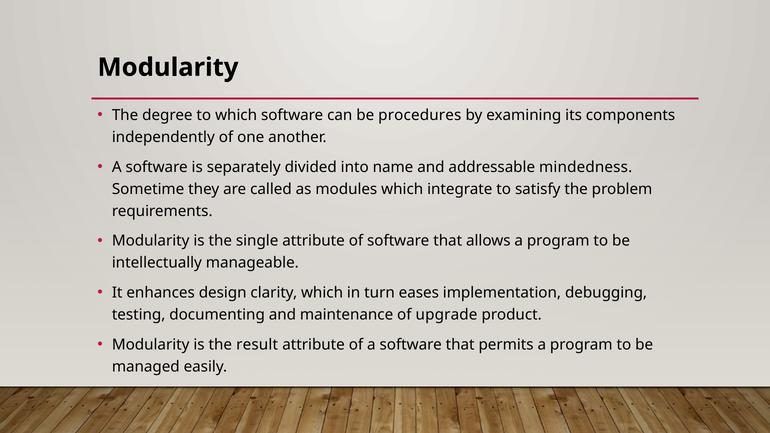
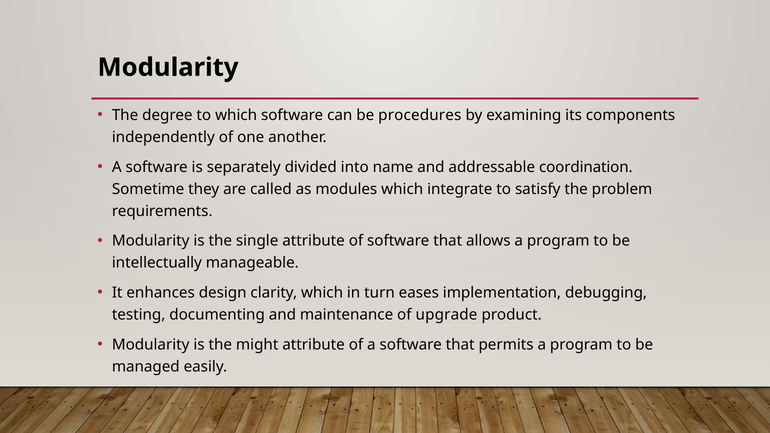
mindedness: mindedness -> coordination (586, 167)
result: result -> might (257, 345)
